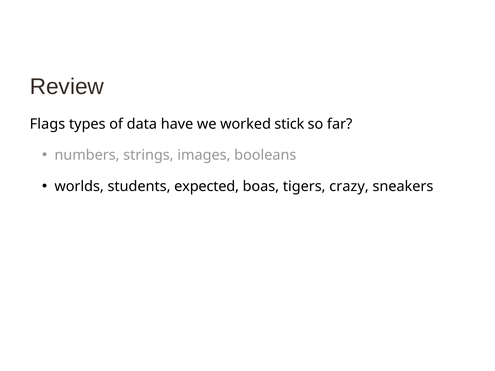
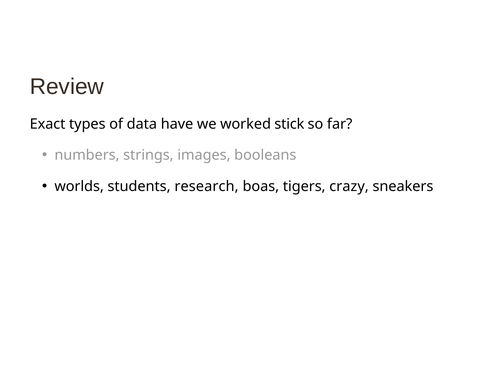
Flags: Flags -> Exact (48, 124)
expected: expected -> research (206, 186)
